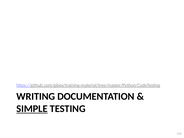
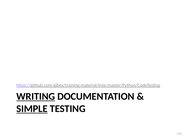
WRITING underline: none -> present (36, 96)
